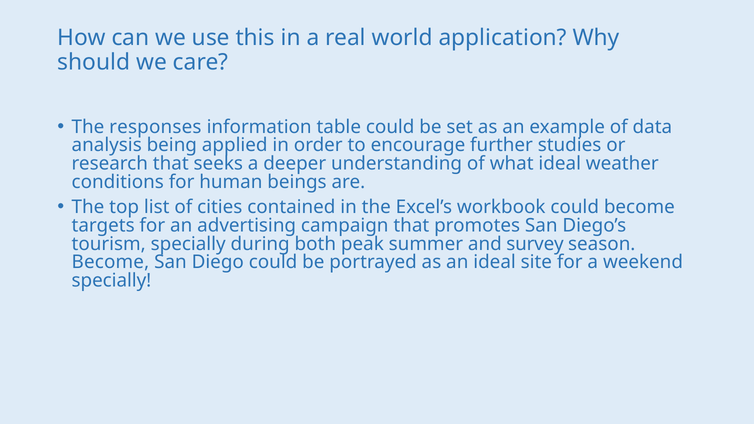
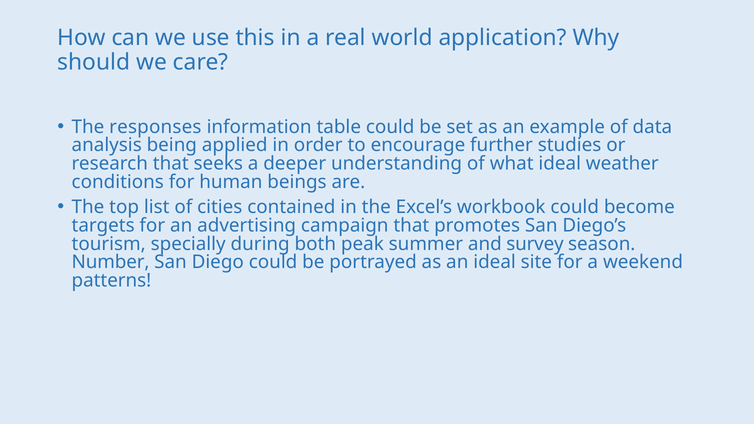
Become: Become -> Number (111, 262)
specially: specially -> patterns (111, 281)
